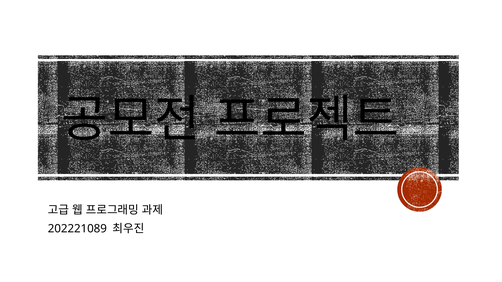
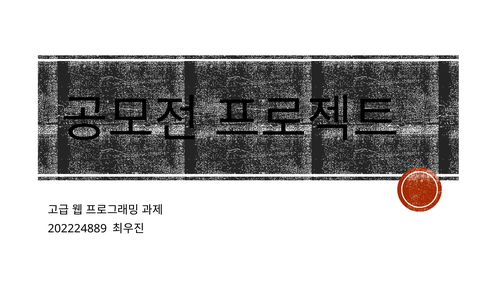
202221089: 202221089 -> 202224889 (77, 229)
